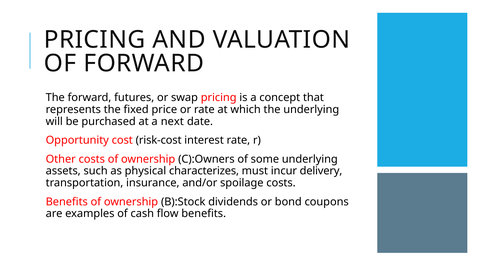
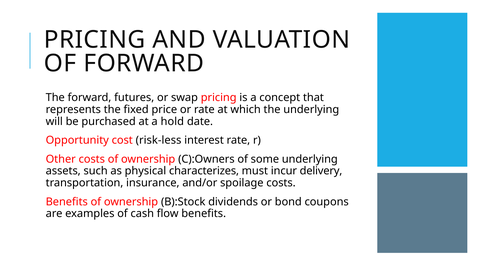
next: next -> hold (172, 121)
risk-cost: risk-cost -> risk-less (159, 140)
